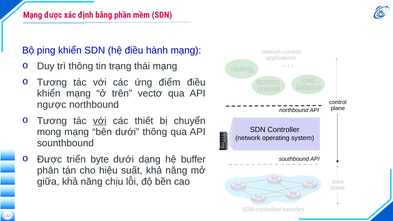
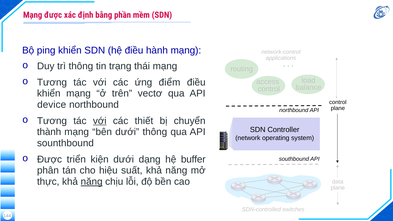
ngược: ngược -> device (52, 105)
mong: mong -> thành (49, 132)
byte: byte -> kiện (100, 159)
giữa: giữa -> thực (48, 182)
năng underline: none -> present (92, 182)
